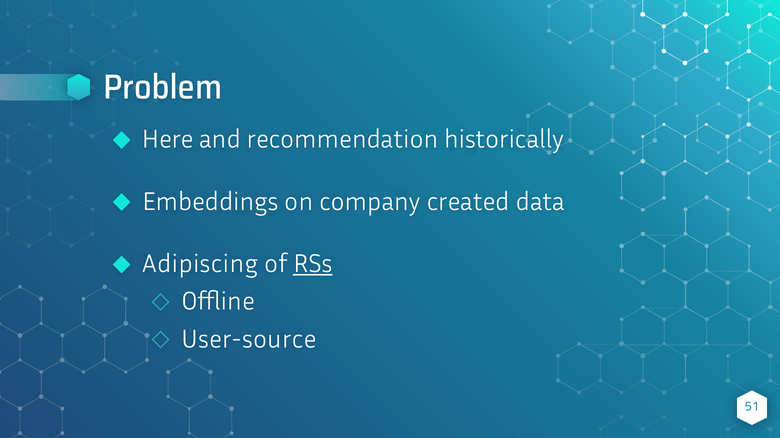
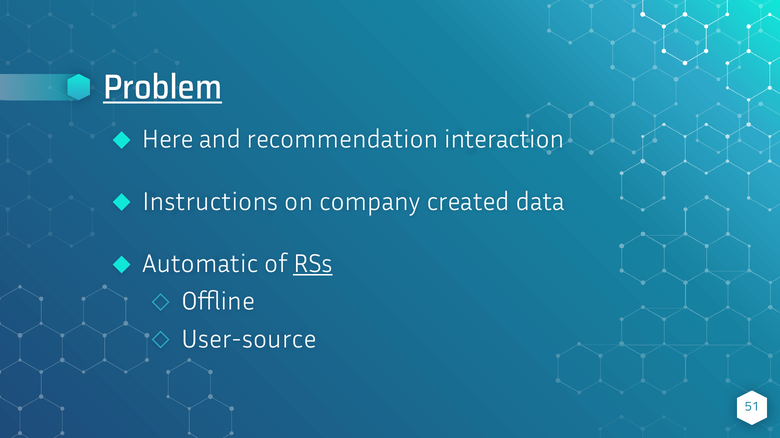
Problem underline: none -> present (163, 88)
historically: historically -> interaction (504, 139)
Embeddings: Embeddings -> Instructions (210, 202)
Adipiscing: Adipiscing -> Automatic (200, 264)
